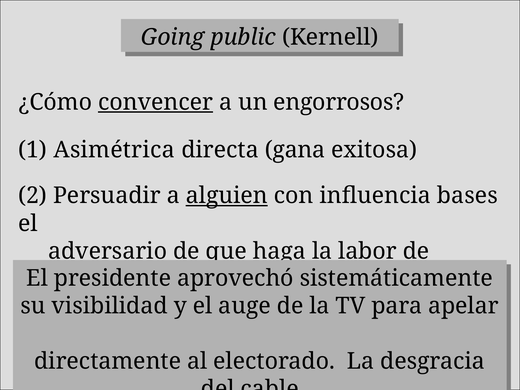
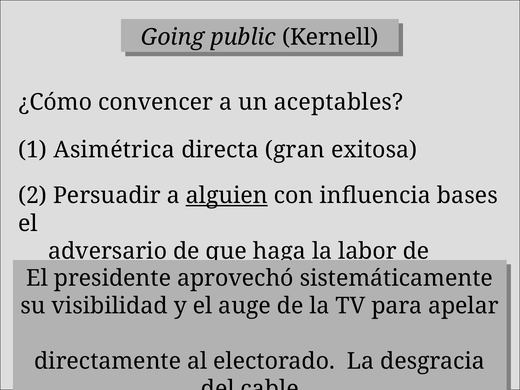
convencer underline: present -> none (156, 102)
engorrosos: engorrosos -> aceptables (338, 102)
gana: gana -> gran (295, 150)
